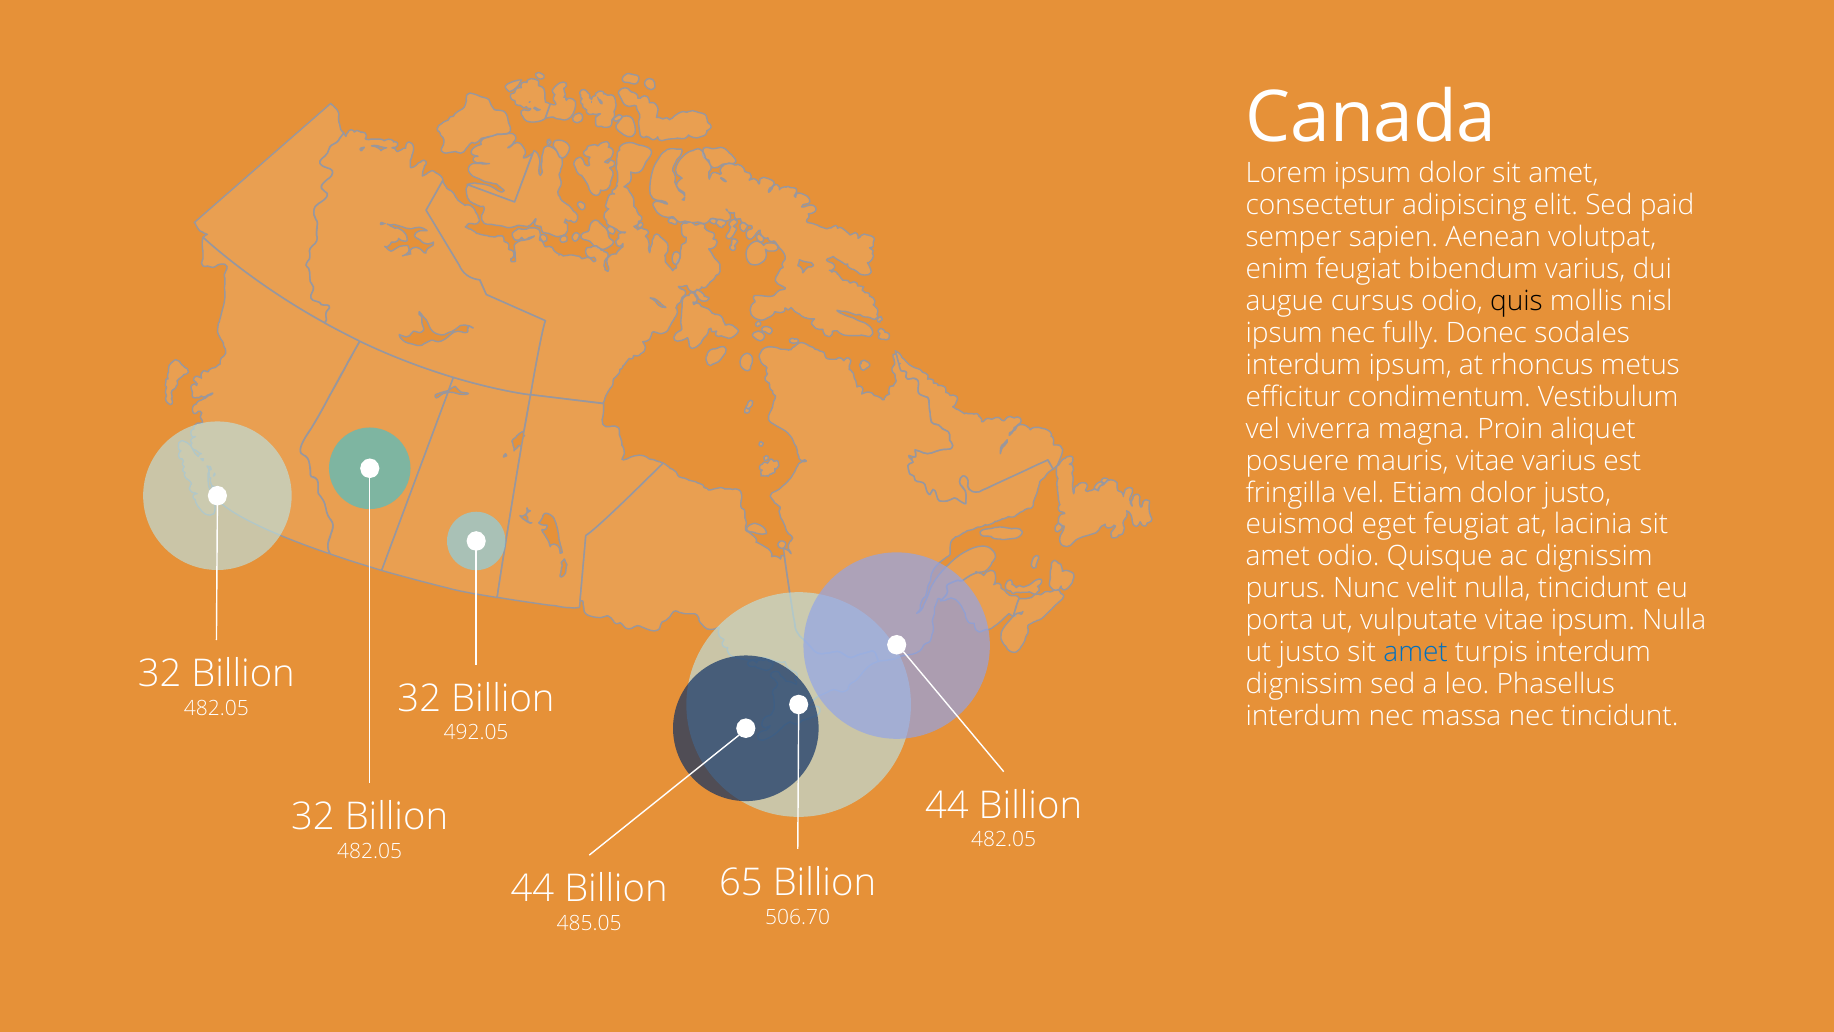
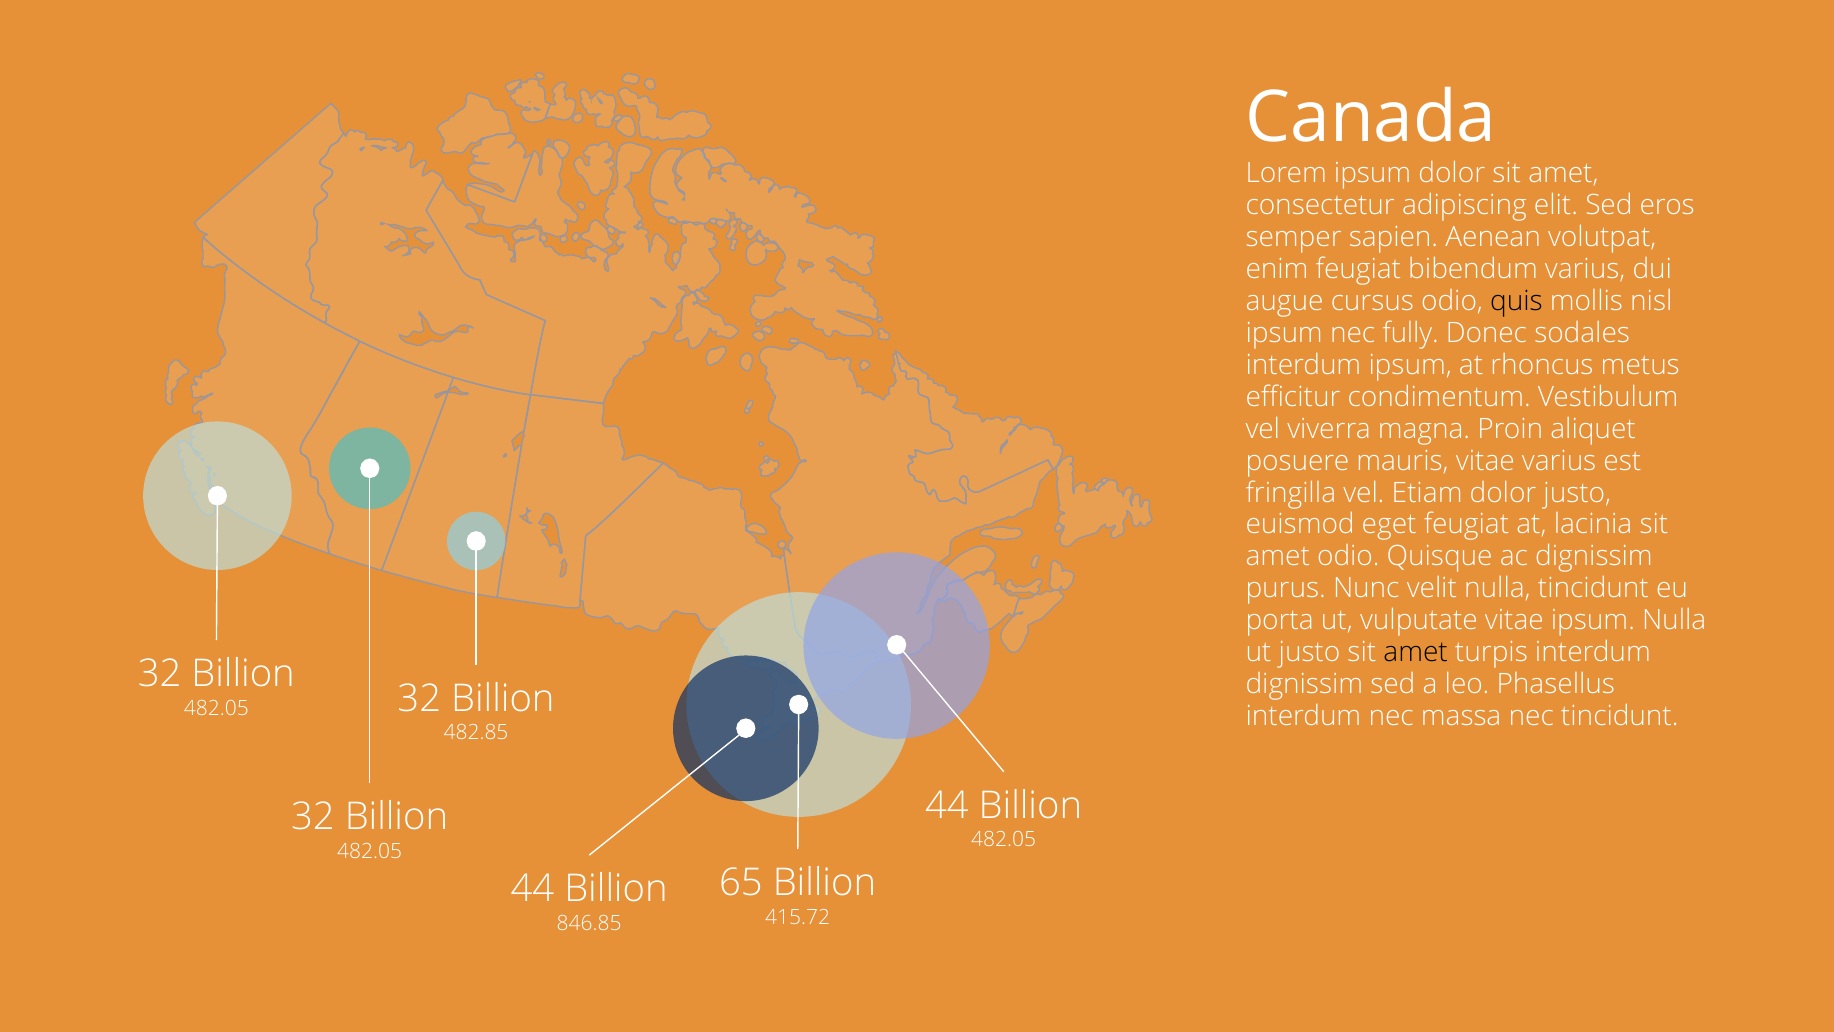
paid: paid -> eros (1667, 205)
amet colour: blue -> black (1416, 652)
492.05: 492.05 -> 482.85 (476, 733)
506.70: 506.70 -> 415.72 (798, 917)
485.05: 485.05 -> 846.85 (589, 923)
